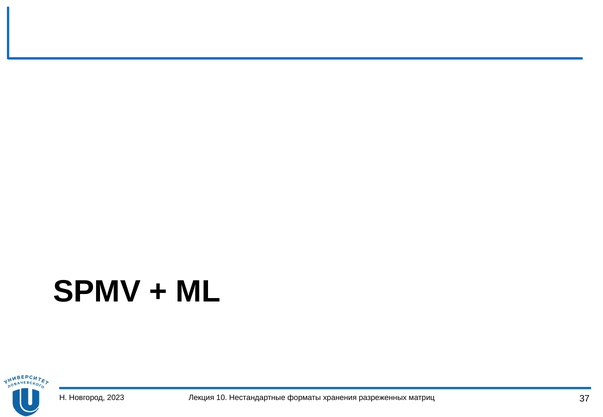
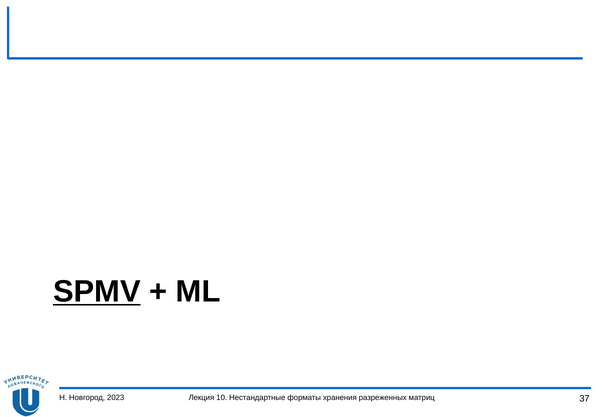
SPMV underline: none -> present (97, 292)
